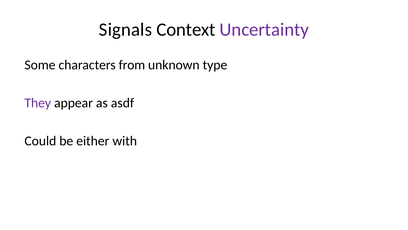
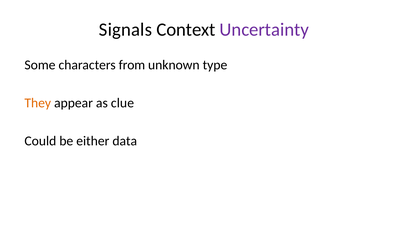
They colour: purple -> orange (38, 103)
asdf: asdf -> clue (122, 103)
with: with -> data (125, 141)
